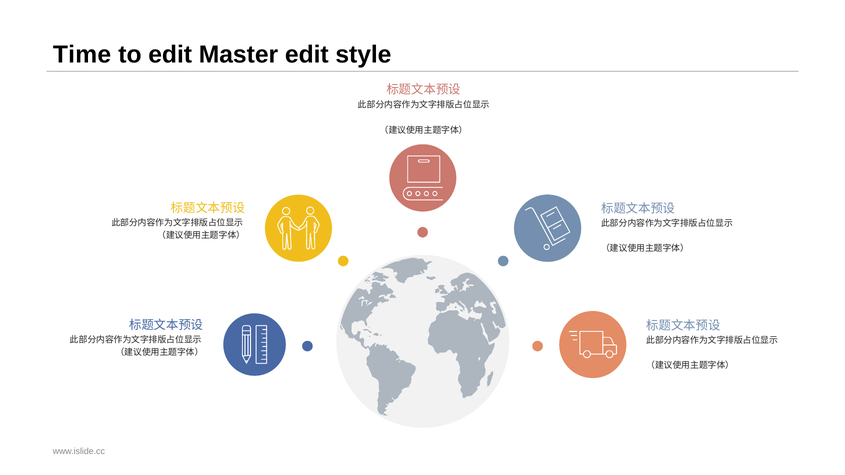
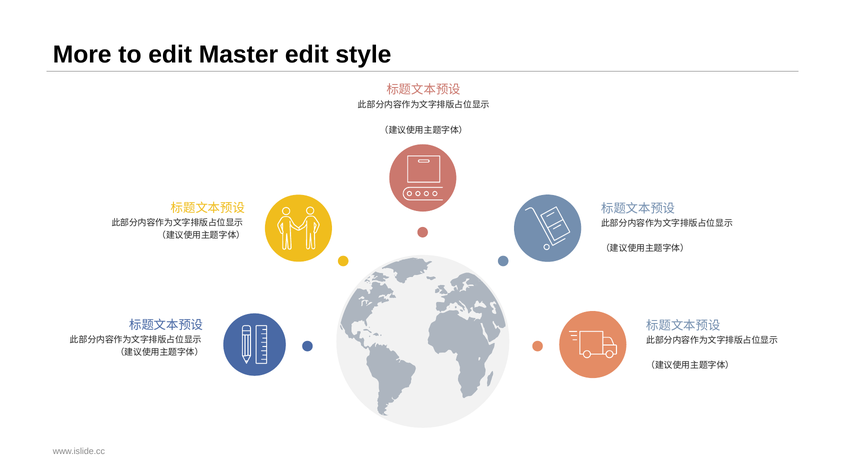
Time: Time -> More (82, 55)
